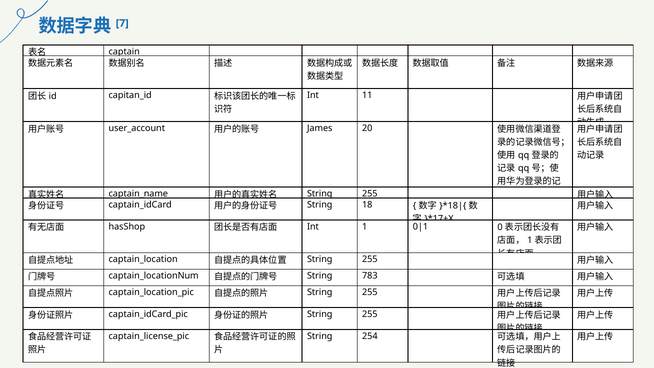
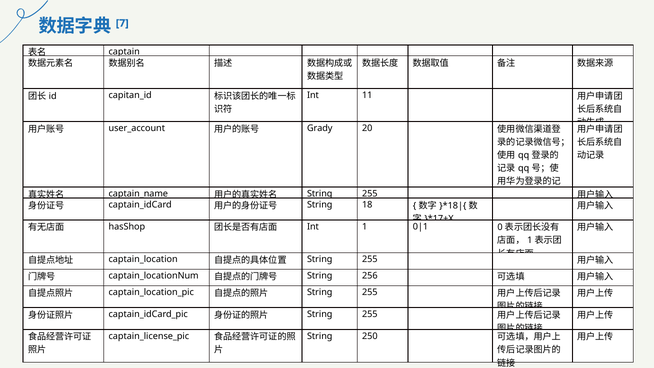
James: James -> Grady (320, 128)
783: 783 -> 256 (370, 276)
254: 254 -> 250 (370, 336)
